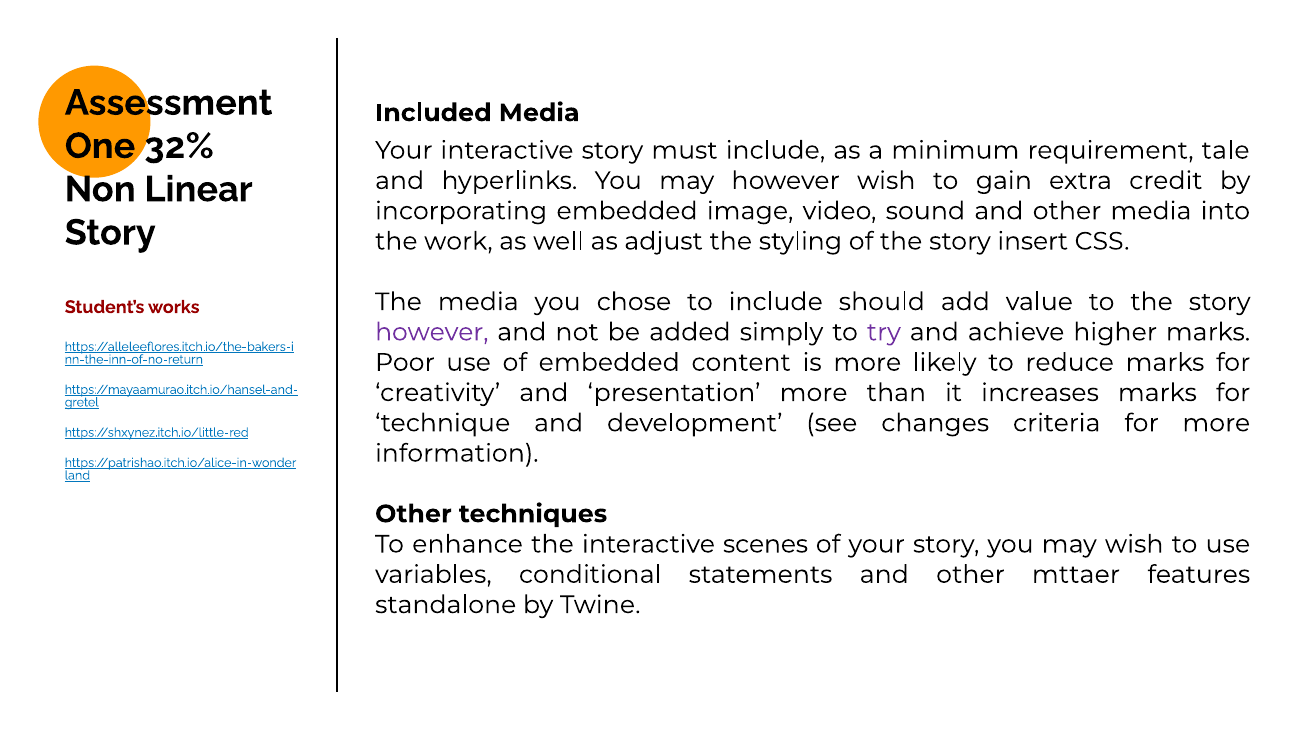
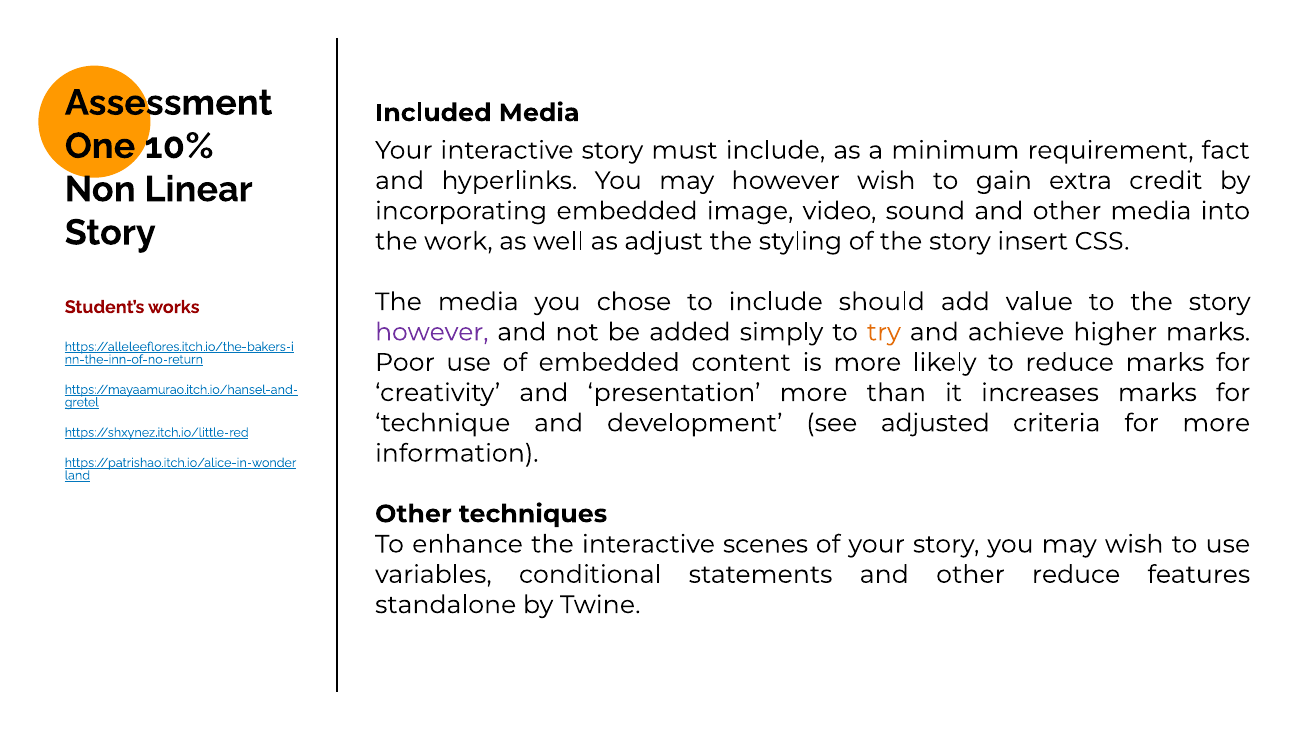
32%: 32% -> 10% (179, 146)
tale: tale -> fact (1226, 150)
try colour: purple -> orange (884, 332)
changes: changes -> adjusted (935, 423)
other mttaer: mttaer -> reduce (1076, 575)
